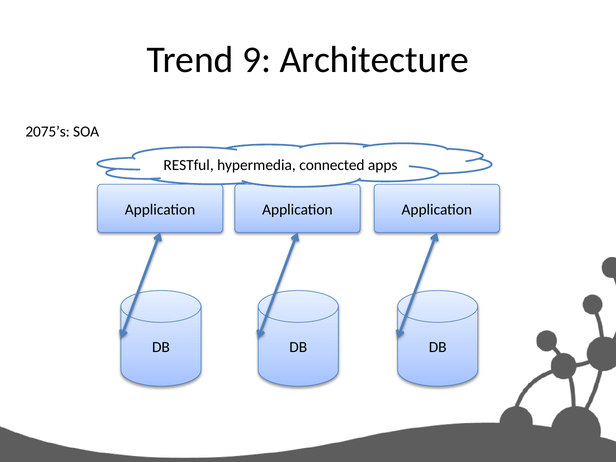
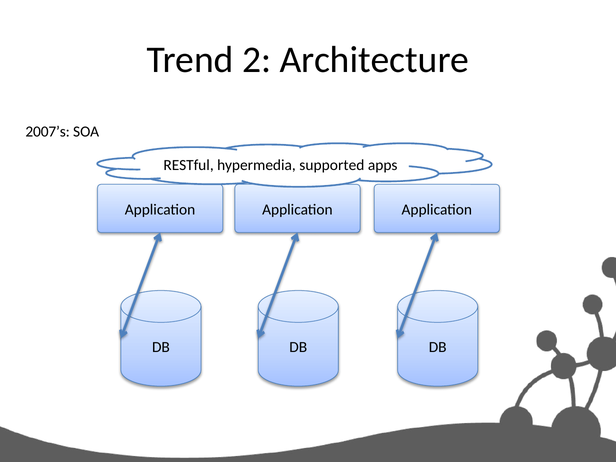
9: 9 -> 2 (257, 60)
2075’s: 2075’s -> 2007’s (48, 132)
connected: connected -> supported (332, 165)
